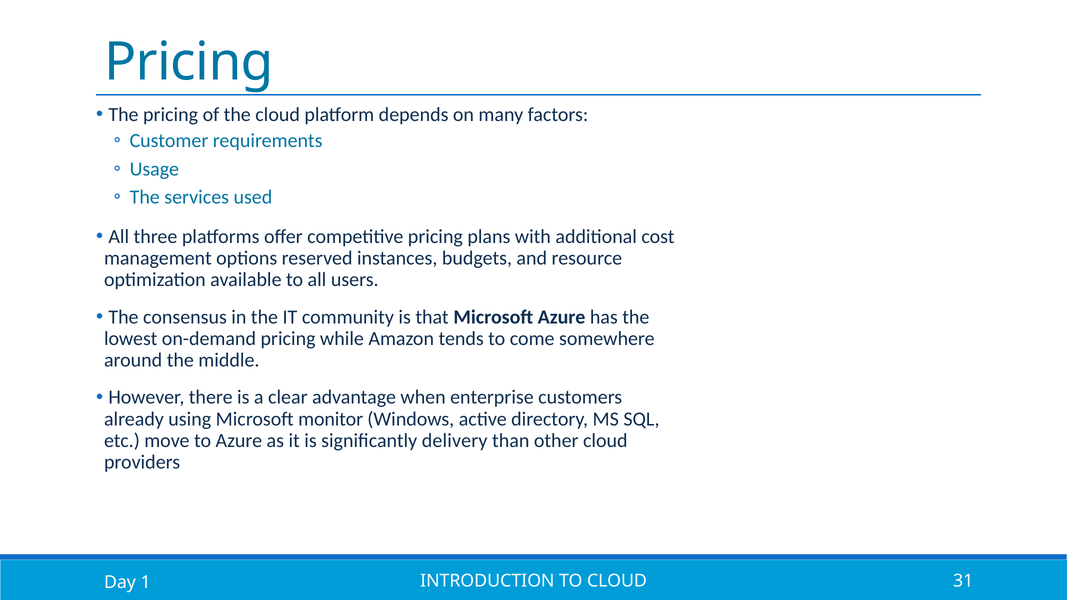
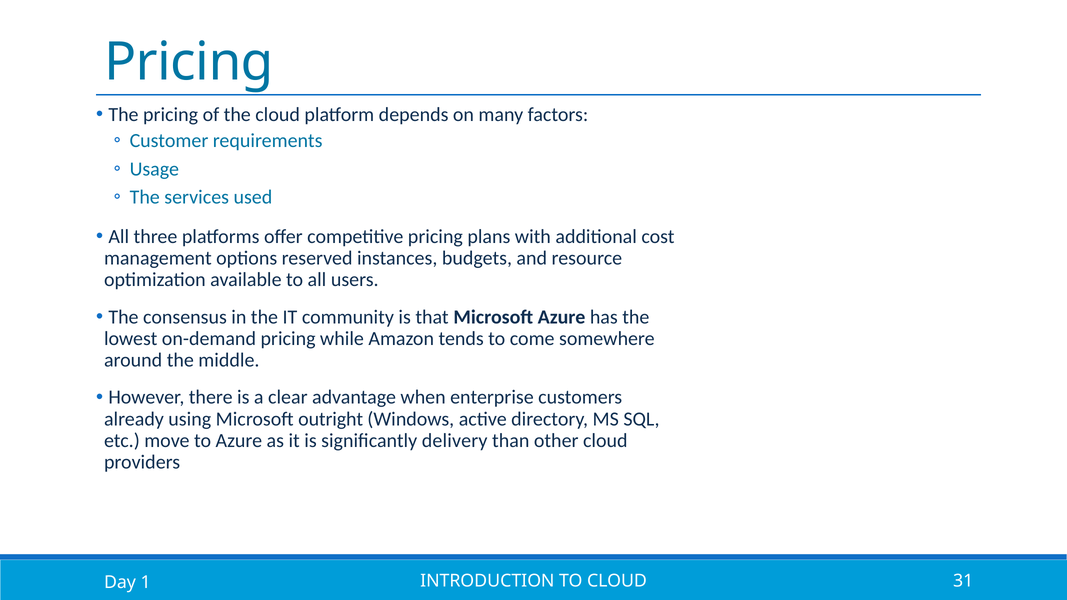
monitor: monitor -> outright (331, 419)
